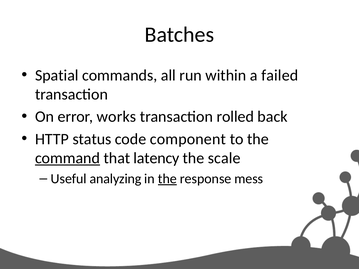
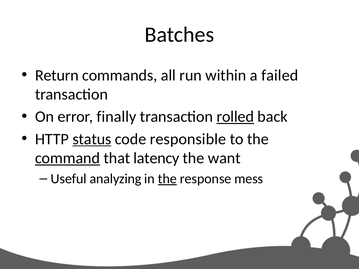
Spatial: Spatial -> Return (57, 75)
works: works -> finally (116, 117)
rolled underline: none -> present (235, 117)
status underline: none -> present (92, 139)
component: component -> responsible (188, 139)
scale: scale -> want (224, 158)
